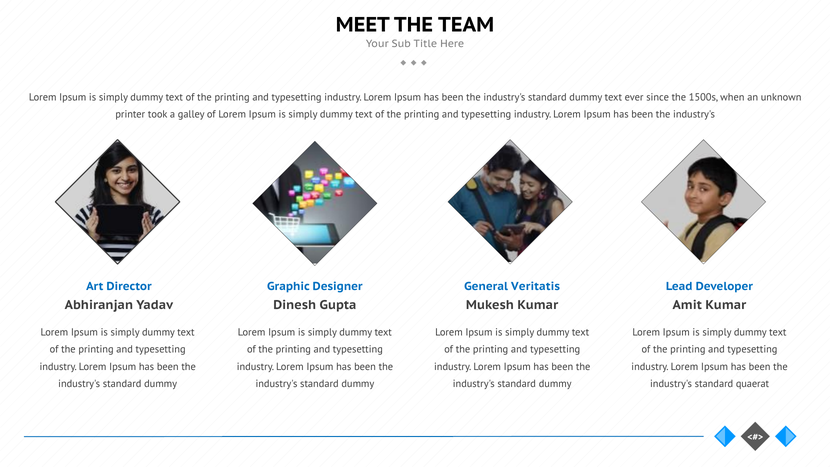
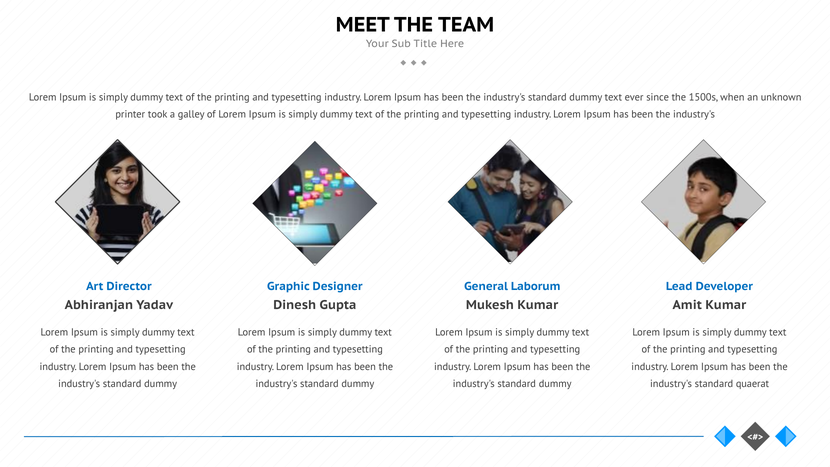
Veritatis: Veritatis -> Laborum (536, 287)
